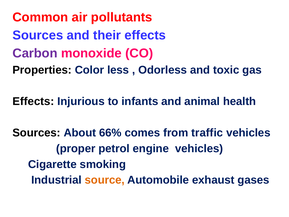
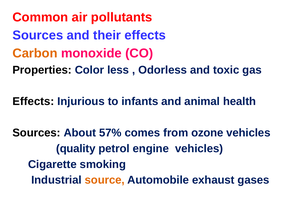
Carbon colour: purple -> orange (35, 53)
66%: 66% -> 57% (110, 133)
traffic: traffic -> ozone (207, 133)
proper: proper -> quality (76, 148)
